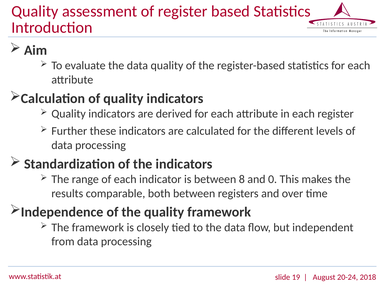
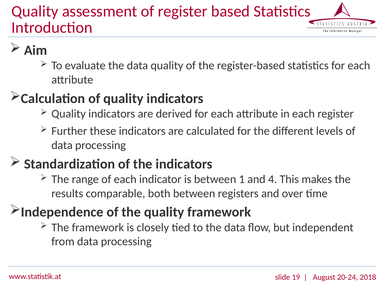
8: 8 -> 1 (242, 180)
0: 0 -> 4 (273, 180)
